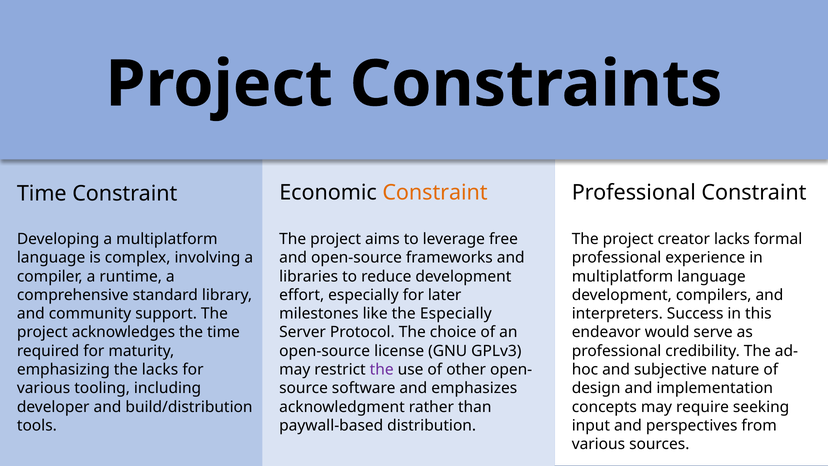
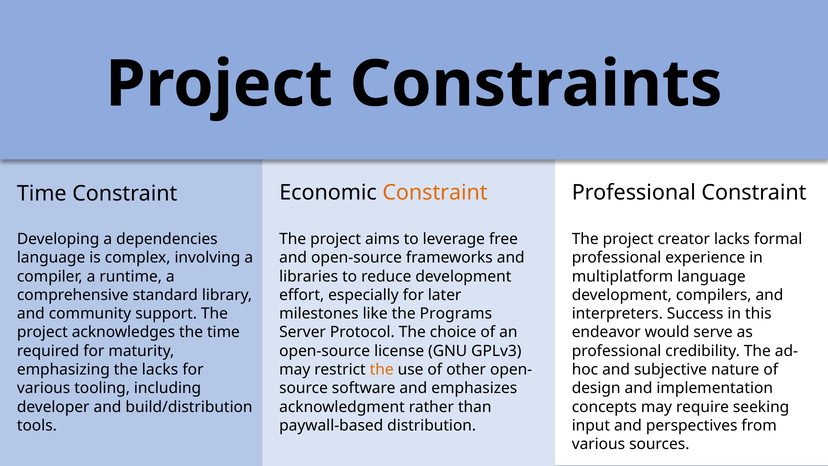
a multiplatform: multiplatform -> dependencies (167, 239)
the Especially: Especially -> Programs (456, 314)
the colour: purple -> orange (382, 369)
